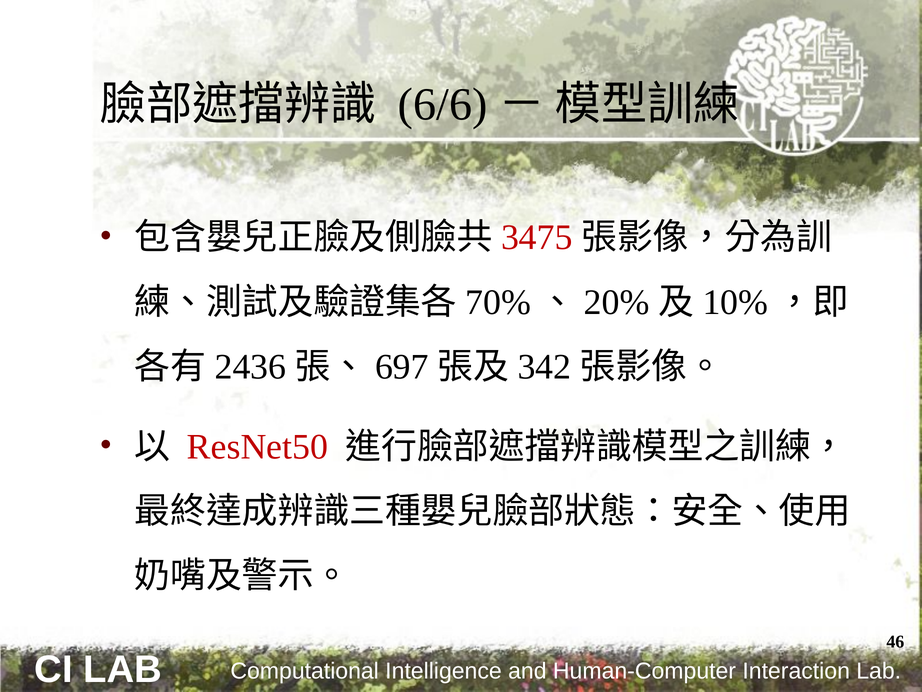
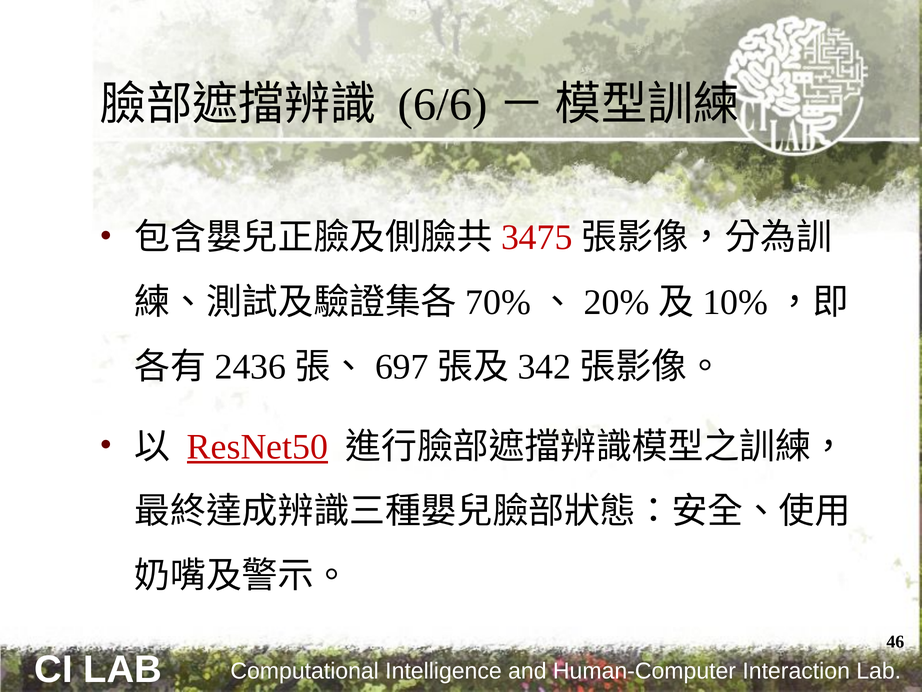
ResNet50 underline: none -> present (257, 447)
